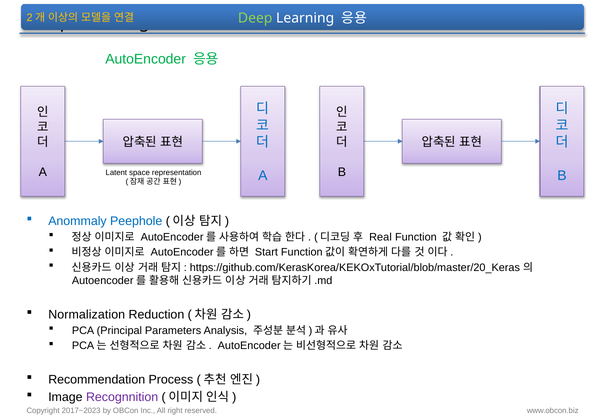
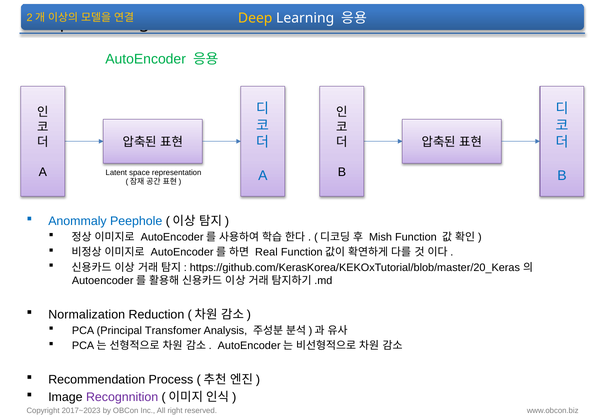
Deep colour: light green -> yellow (255, 18)
Real: Real -> Mish (381, 237)
Start: Start -> Real (266, 252)
Parameters: Parameters -> Transfomer (173, 330)
